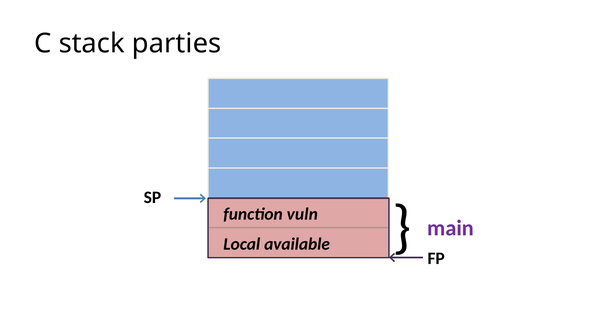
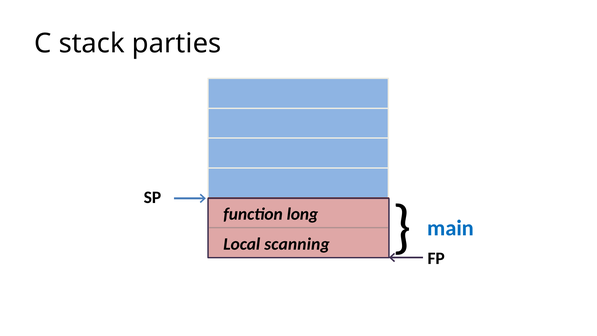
main colour: purple -> blue (451, 228)
vuln: vuln -> long (302, 214)
available: available -> scanning (297, 244)
